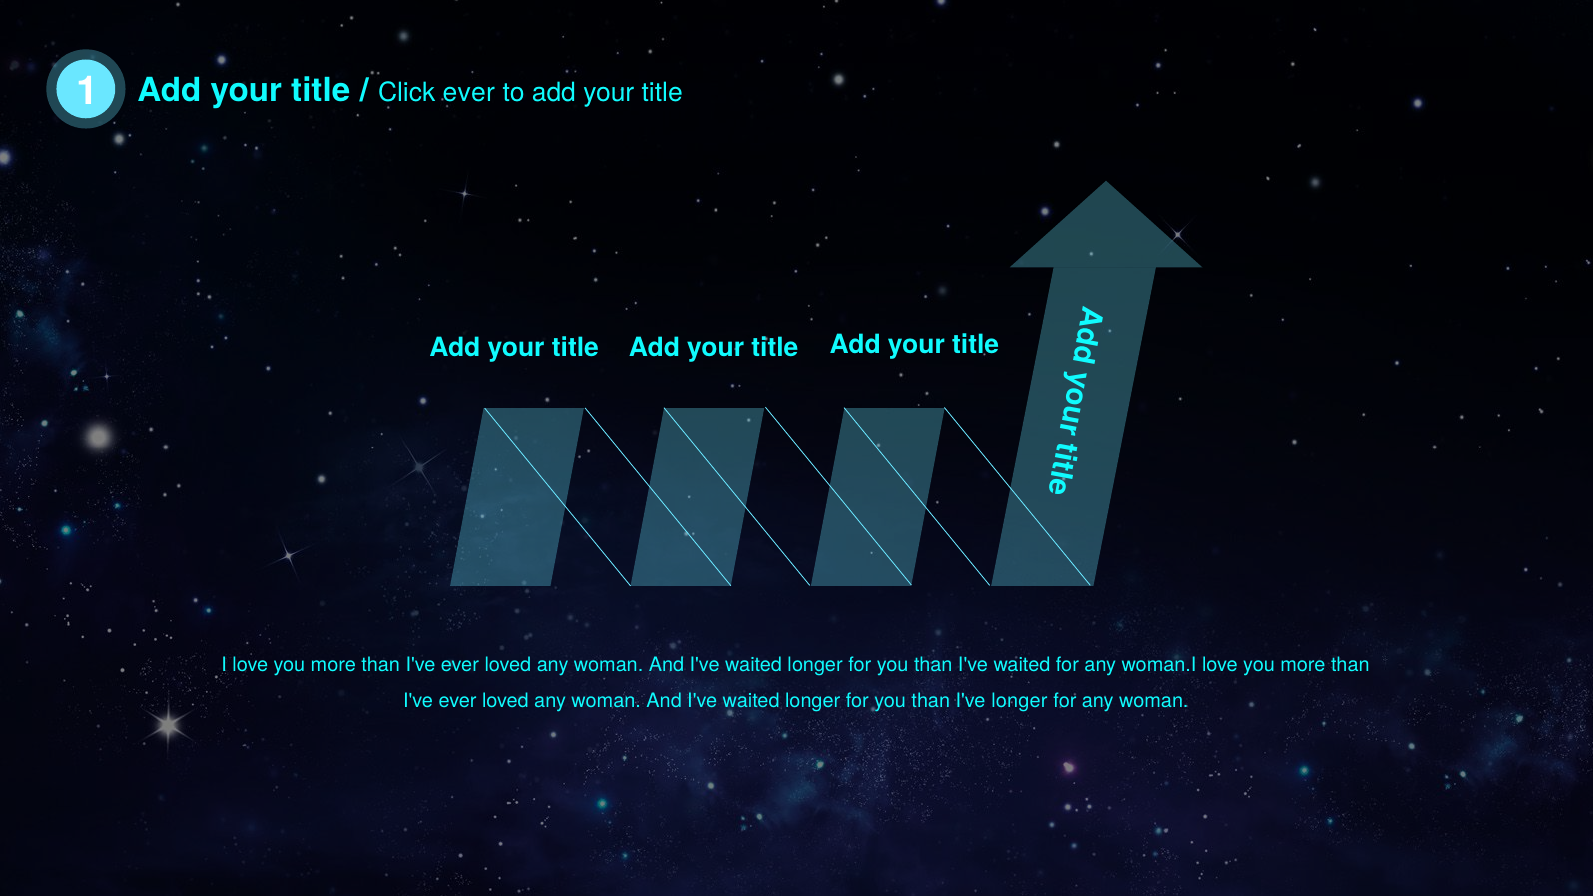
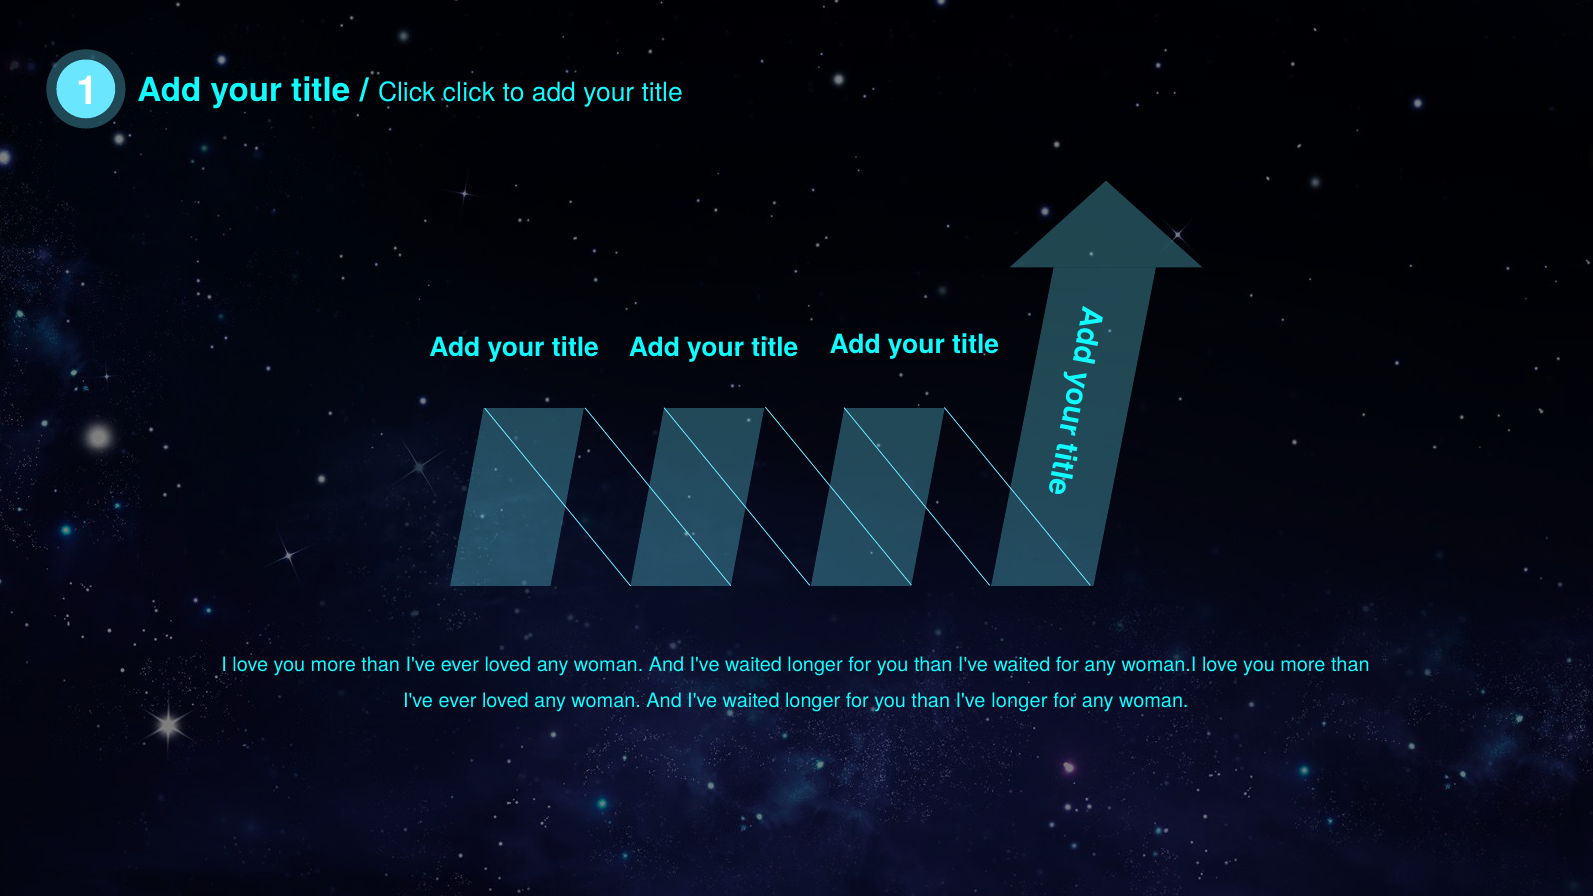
Click ever: ever -> click (469, 93)
